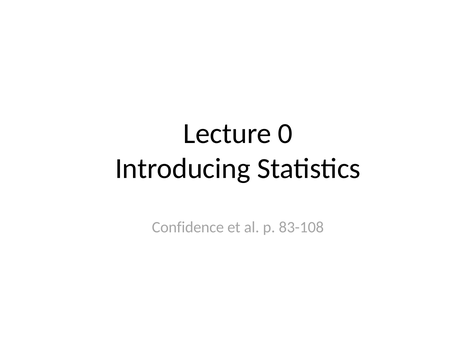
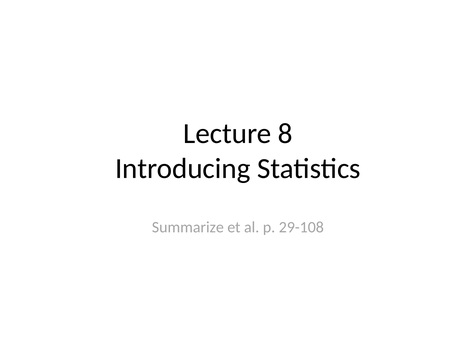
0: 0 -> 8 (285, 134)
Confidence: Confidence -> Summarize (188, 227)
83-108: 83-108 -> 29-108 (301, 227)
